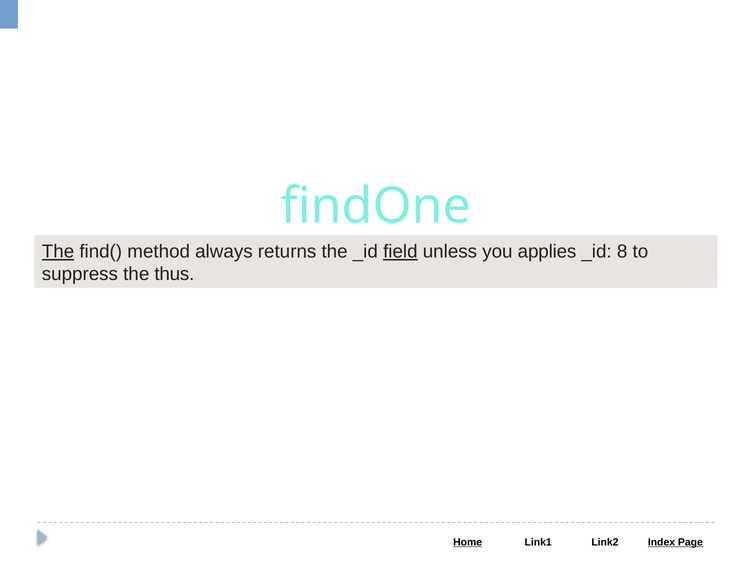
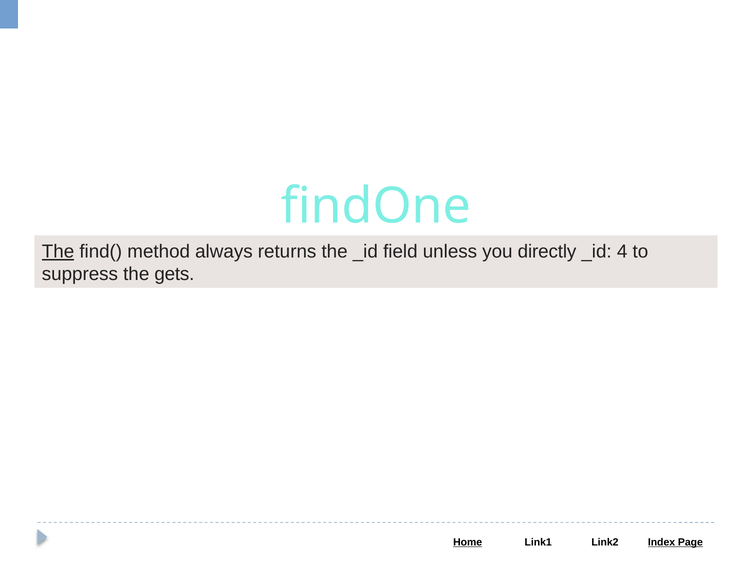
field underline: present -> none (400, 252)
applies: applies -> directly (547, 252)
8: 8 -> 4 (622, 252)
thus: thus -> gets (174, 274)
